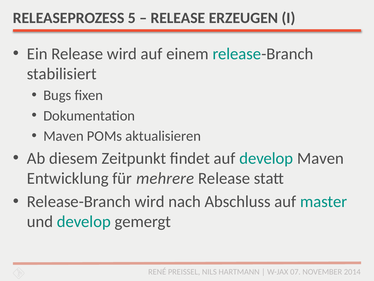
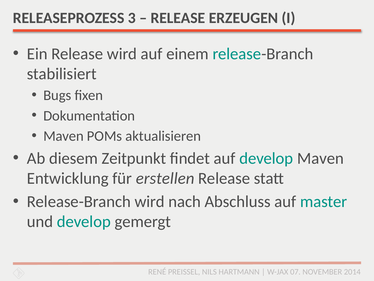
5: 5 -> 3 (132, 18)
mehrere: mehrere -> erstellen (165, 178)
